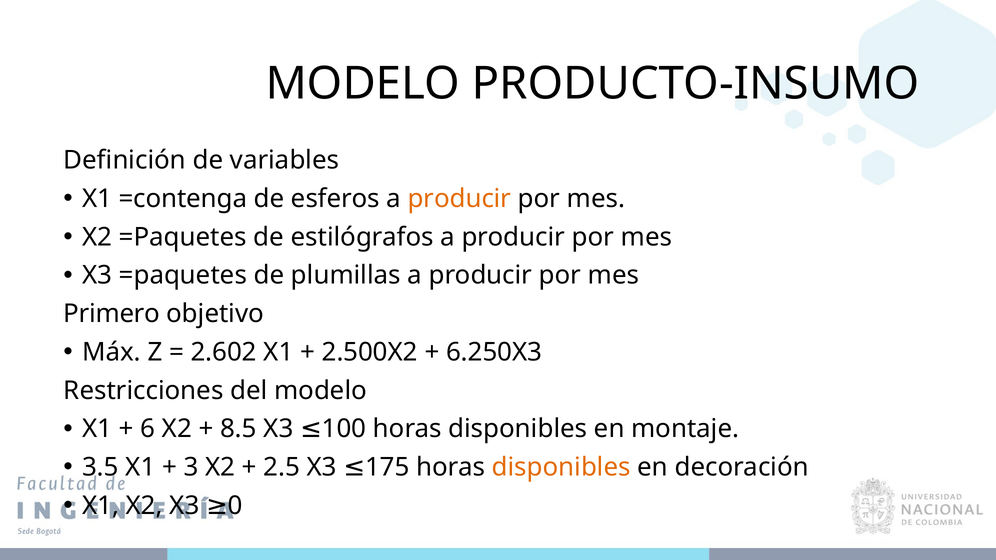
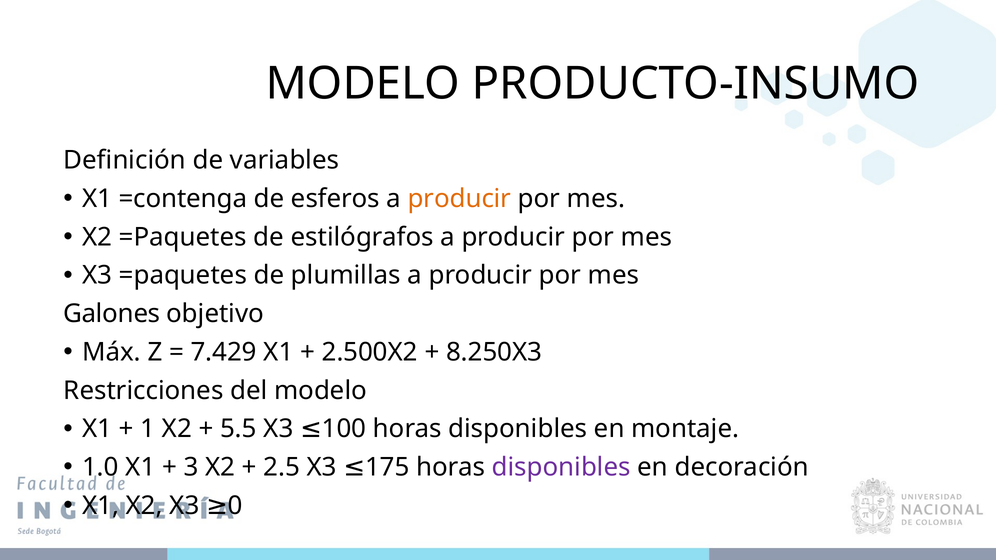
Primero: Primero -> Galones (112, 314)
2.602: 2.602 -> 7.429 (224, 352)
6.250X3: 6.250X3 -> 8.250X3 (494, 352)
6: 6 -> 1 (148, 429)
8.5: 8.5 -> 5.5 (238, 429)
3.5: 3.5 -> 1.0 (100, 467)
disponibles colour: orange -> purple (561, 467)
